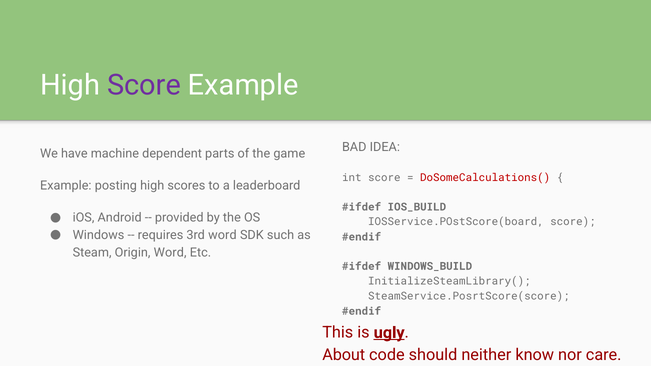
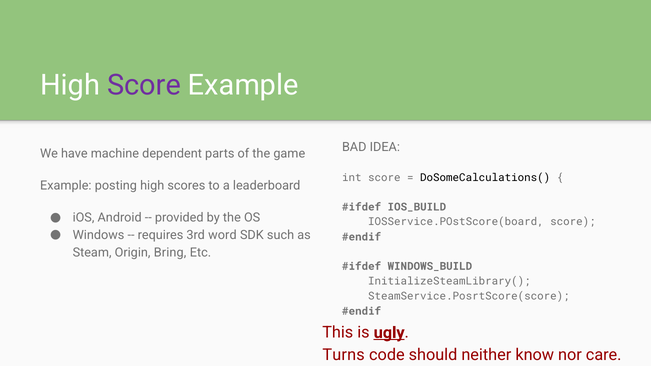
DoSomeCalculations( colour: red -> black (485, 178)
Origin Word: Word -> Bring (170, 253)
About: About -> Turns (344, 355)
